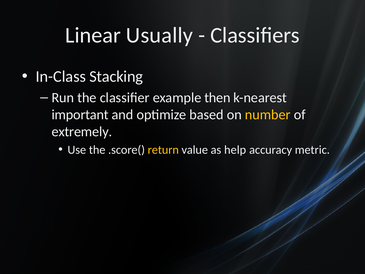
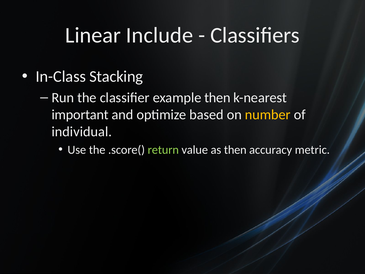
Usually: Usually -> Include (160, 35)
extremely: extremely -> individual (82, 132)
return colour: yellow -> light green (163, 150)
as help: help -> then (235, 150)
